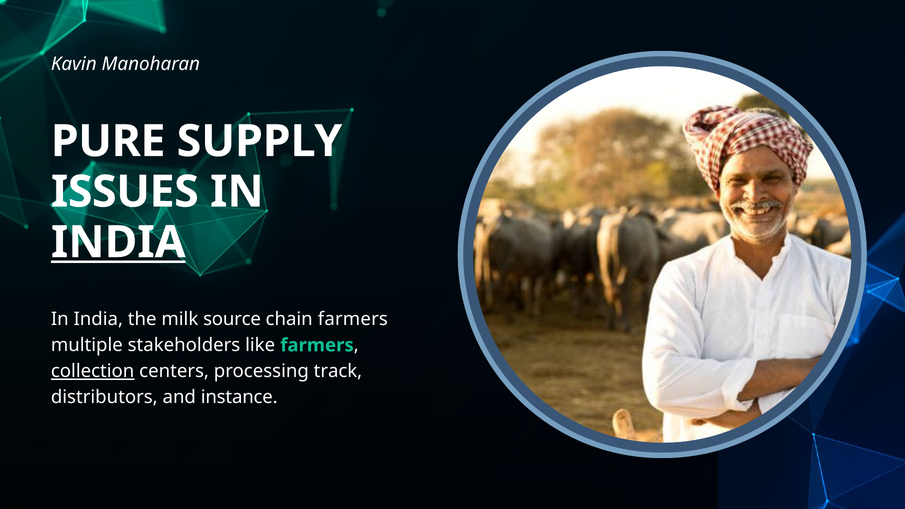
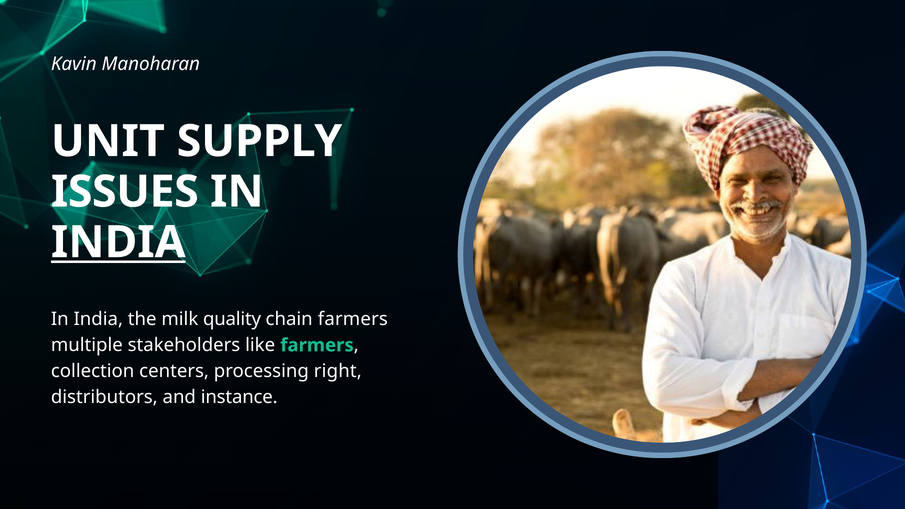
PURE: PURE -> UNIT (108, 141)
source: source -> quality (232, 319)
collection underline: present -> none (93, 371)
track: track -> right (338, 371)
